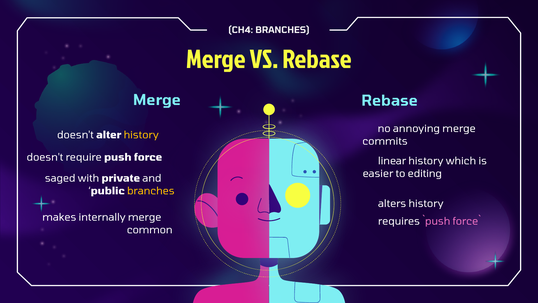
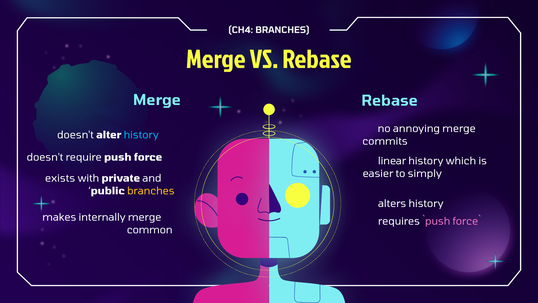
history colour: yellow -> light blue (141, 135)
editing: editing -> simply (425, 174)
saged: saged -> exists (60, 178)
